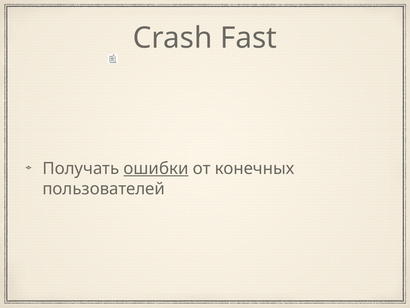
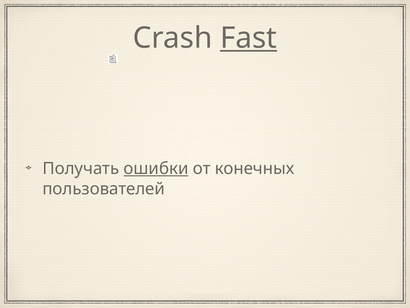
Fast underline: none -> present (249, 38)
